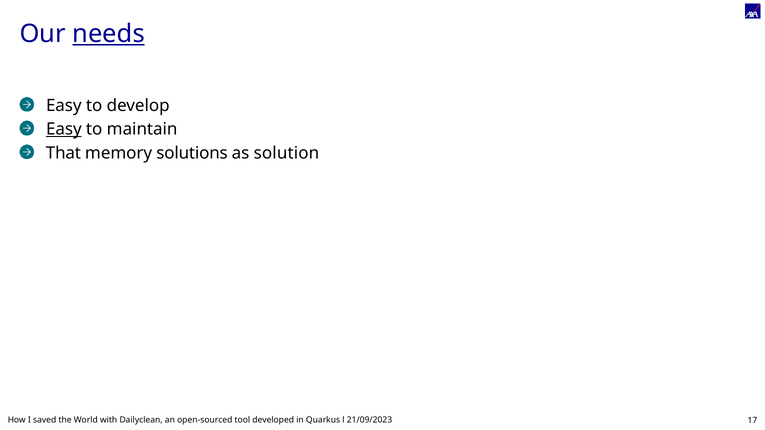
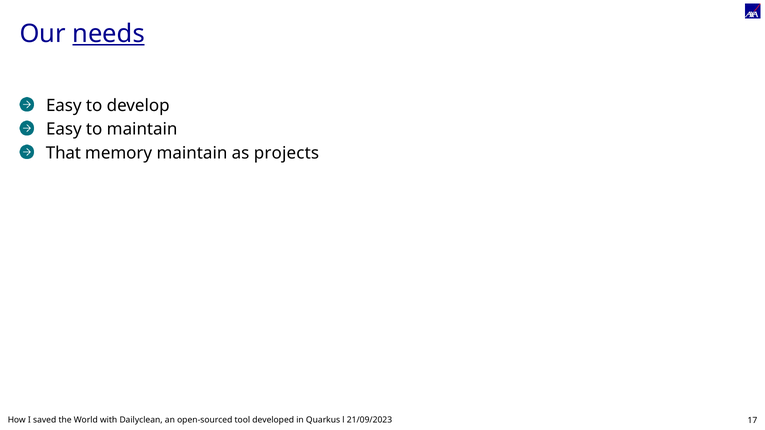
Easy underline: present -> none (64, 129)
memory solutions: solutions -> maintain (192, 153)
solution: solution -> projects (286, 153)
